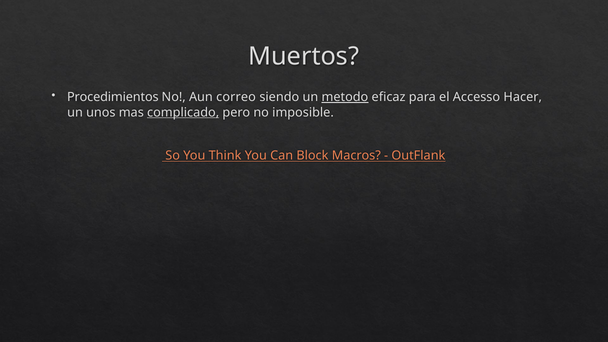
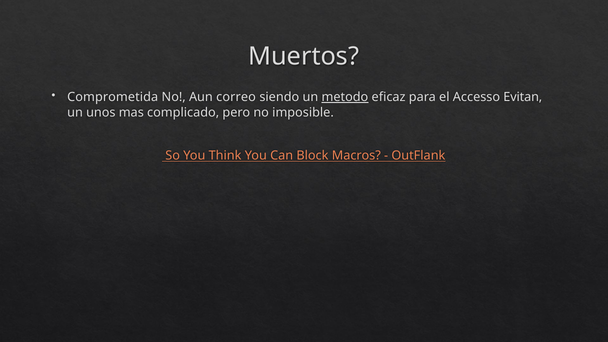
Procedimientos: Procedimientos -> Comprometida (113, 97)
Hacer: Hacer -> Evitan (523, 97)
complicado underline: present -> none (183, 112)
